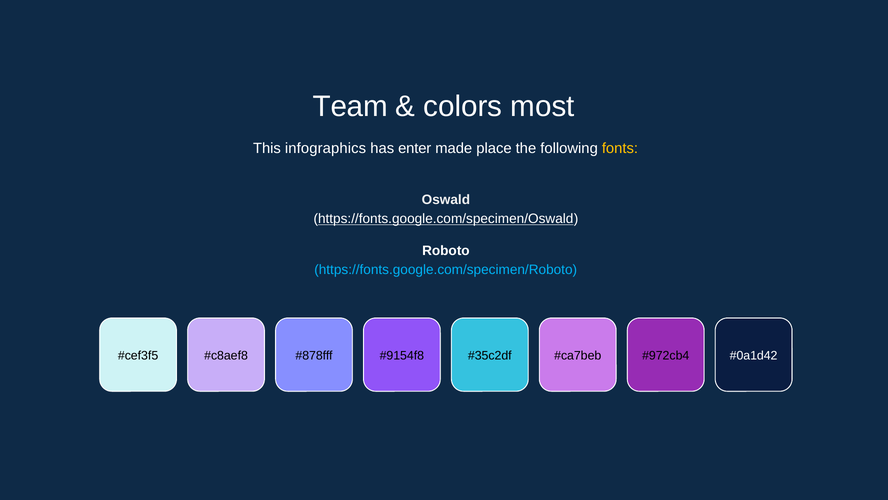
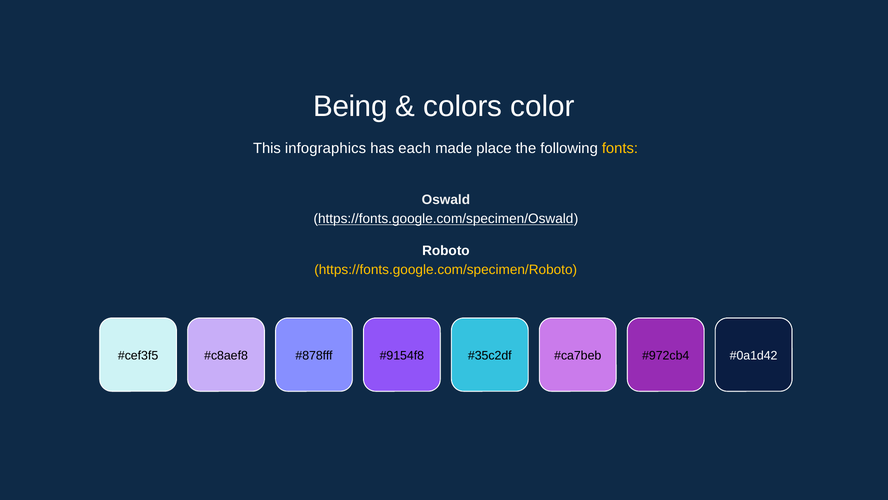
Team: Team -> Being (350, 107)
most: most -> color (543, 107)
enter: enter -> each (415, 148)
https://fonts.google.com/specimen/Roboto colour: light blue -> yellow (446, 269)
